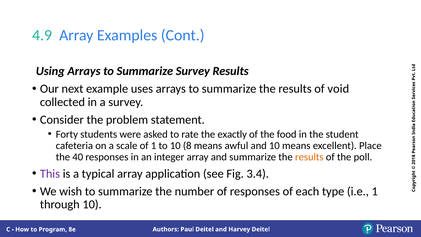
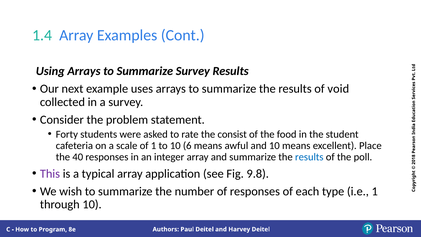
4.9: 4.9 -> 1.4 (42, 35)
exactly: exactly -> consist (232, 134)
10 8: 8 -> 6 (187, 146)
results colour: orange -> blue (309, 157)
3.4: 3.4 -> 9.8 (258, 174)
